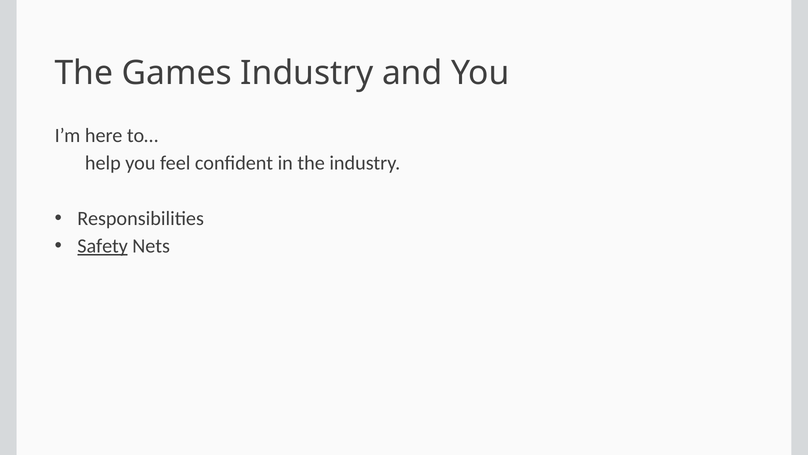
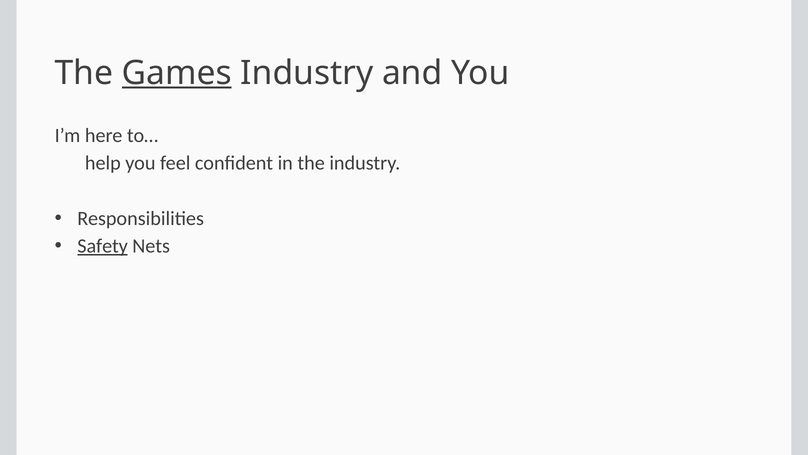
Games underline: none -> present (177, 73)
